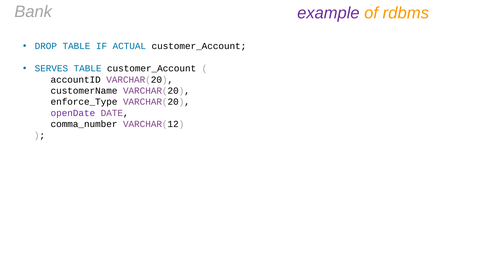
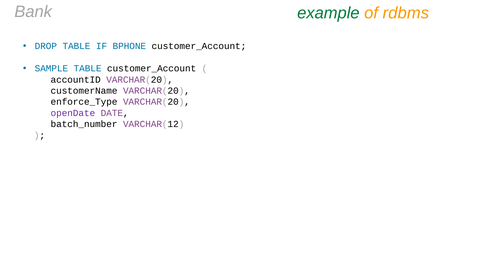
example colour: purple -> green (328, 13)
ACTUAL: ACTUAL -> BPHONE (129, 46)
SERVES: SERVES -> SAMPLE (51, 68)
comma_number: comma_number -> batch_number (84, 124)
